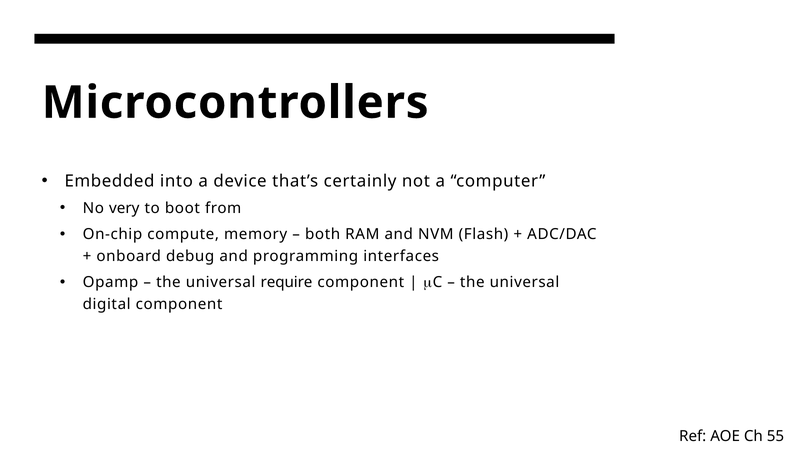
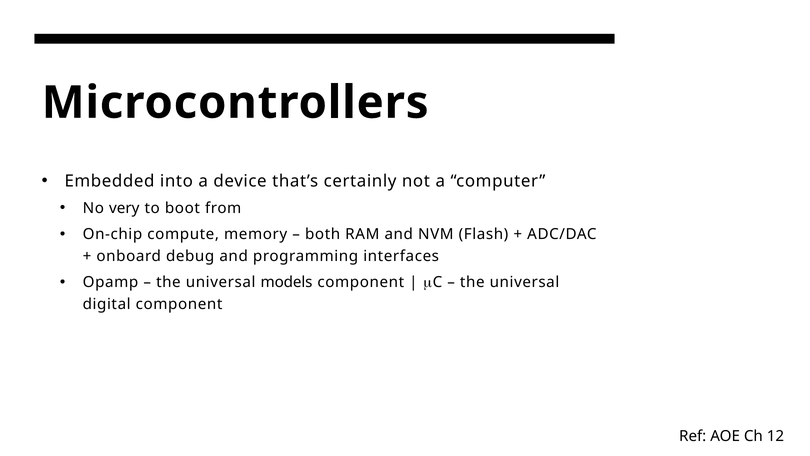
require: require -> models (287, 282)
55: 55 -> 12 (775, 436)
